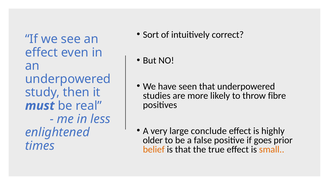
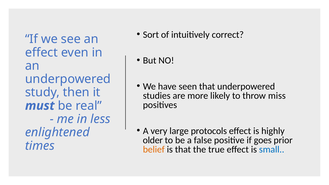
fibre: fibre -> miss (277, 96)
conclude: conclude -> protocols (209, 131)
small colour: orange -> blue (272, 150)
